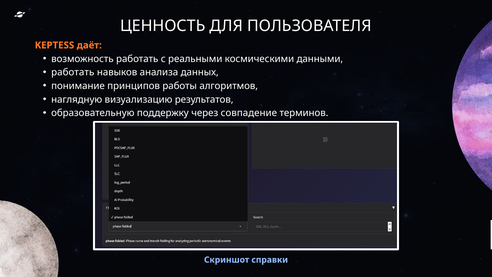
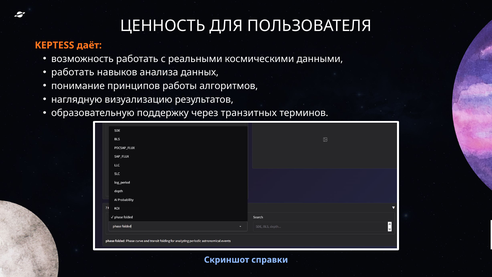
совпадение: совпадение -> транзитных (249, 113)
